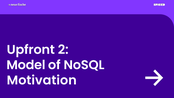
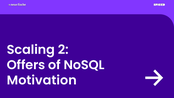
Upfront: Upfront -> Scaling (31, 50)
Model: Model -> Offers (26, 65)
